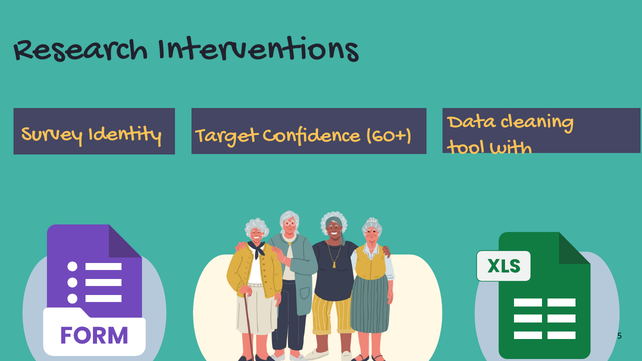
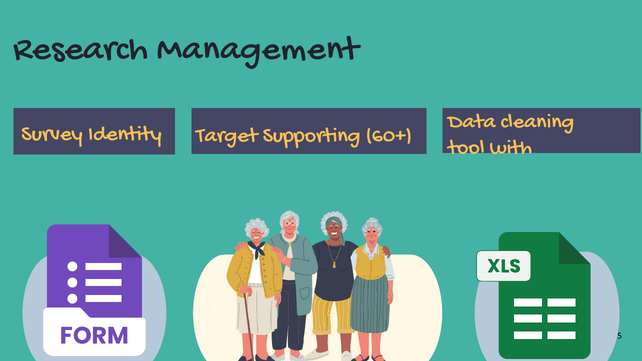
Interventions: Interventions -> Management (258, 46)
Confidence: Confidence -> Supporting (311, 134)
